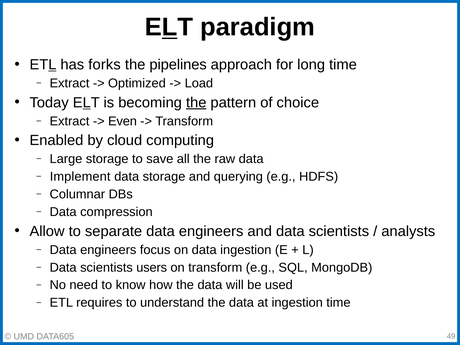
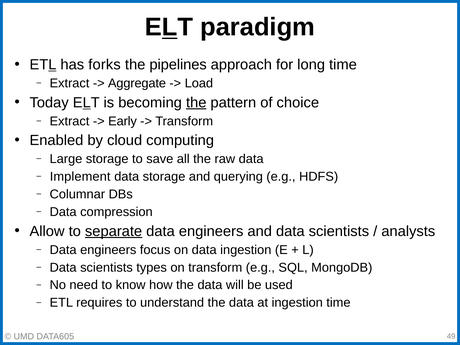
Optimized: Optimized -> Aggregate (137, 83)
Even: Even -> Early (123, 121)
separate underline: none -> present (114, 231)
users: users -> types (152, 267)
